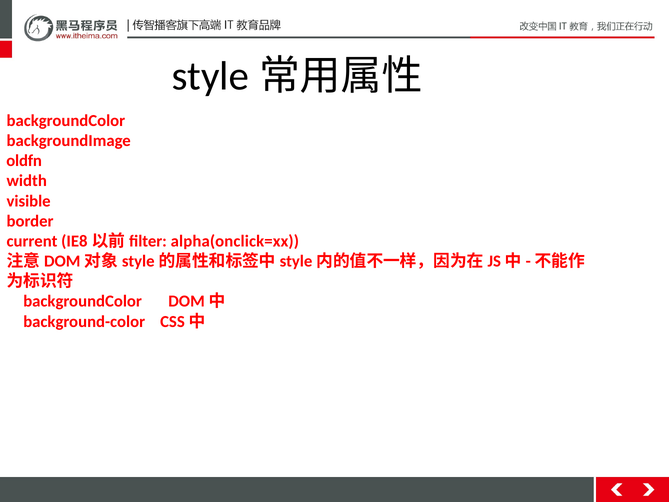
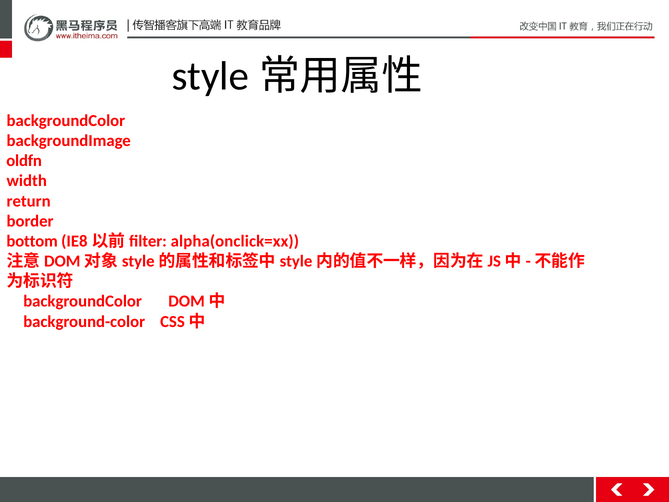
visible: visible -> return (29, 201)
current: current -> bottom (32, 241)
